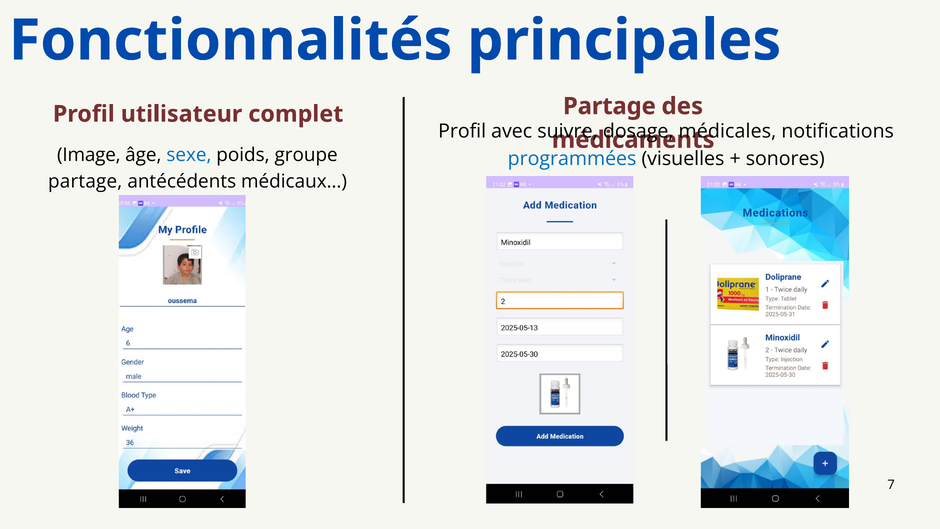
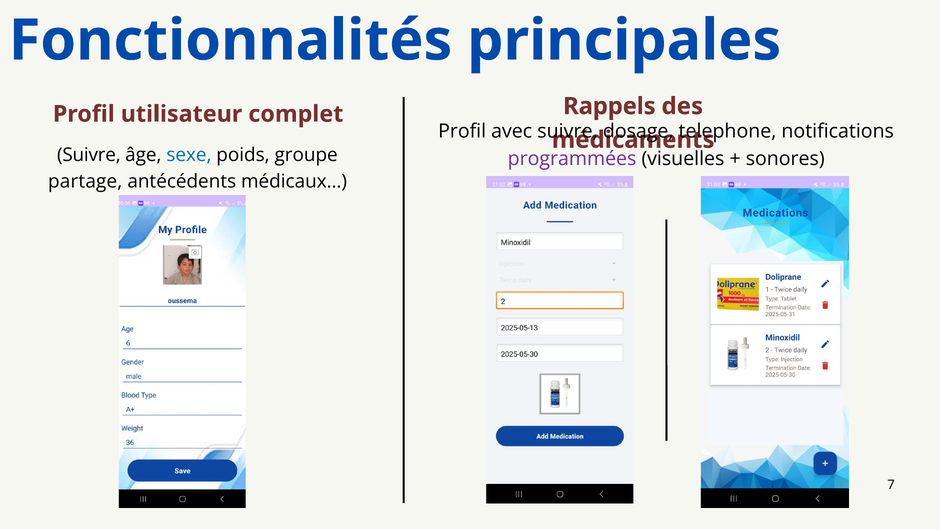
Partage: Partage -> Rappels (609, 106)
médicales: médicales -> telephone (727, 131)
Image: Image -> Suivre (89, 155)
programmées colour: blue -> purple (572, 159)
